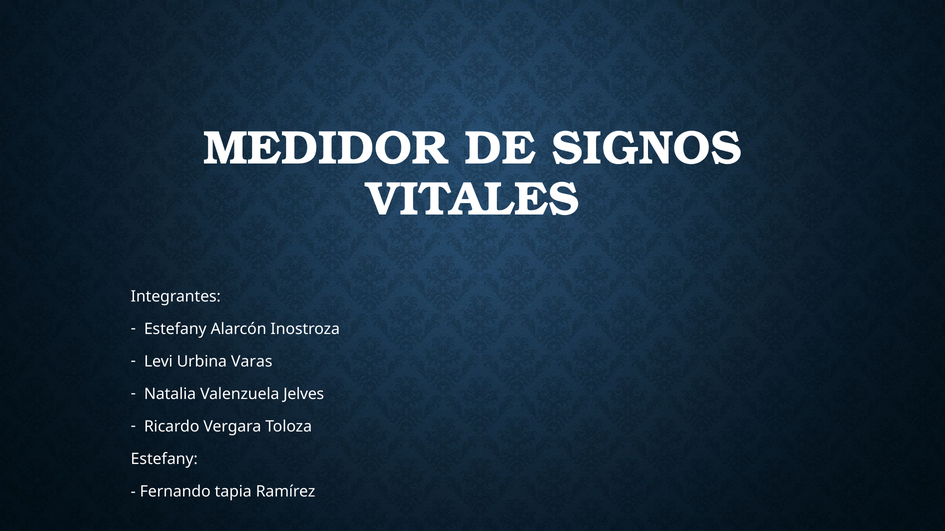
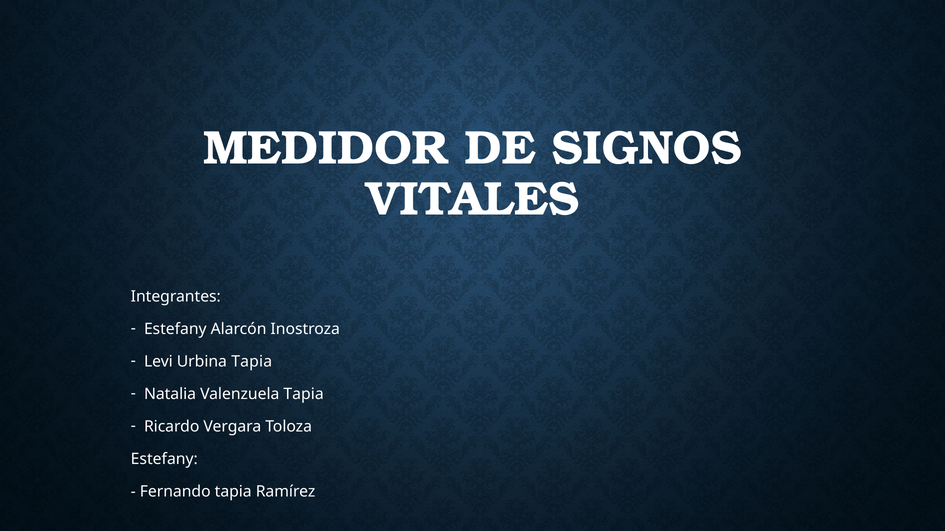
Urbina Varas: Varas -> Tapia (252, 362)
Valenzuela Jelves: Jelves -> Tapia (304, 395)
